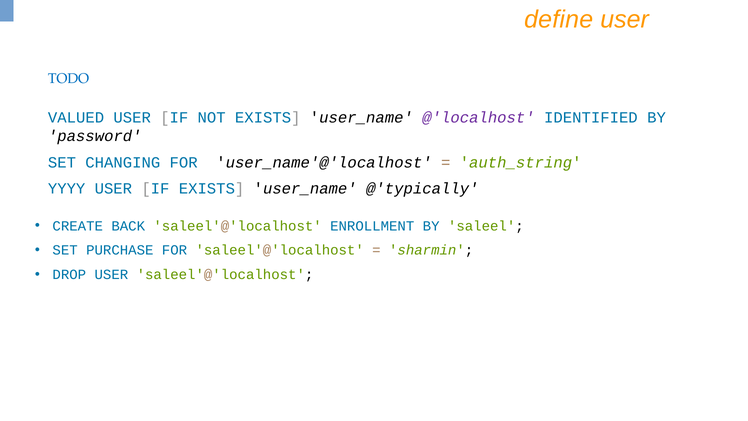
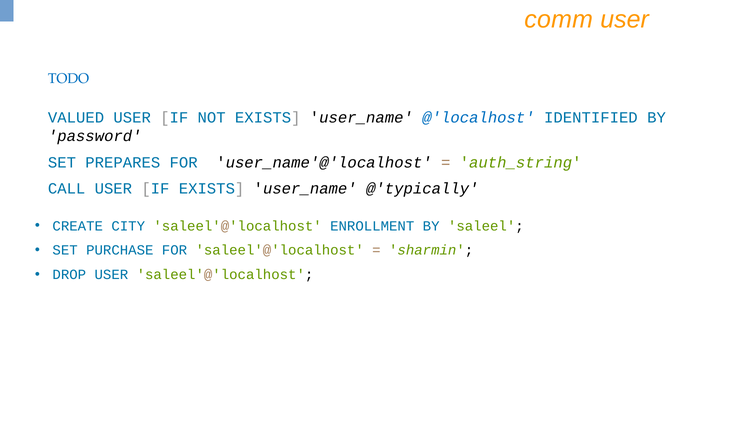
define: define -> comm (559, 19)
@'localhost colour: purple -> blue (479, 118)
CHANGING: CHANGING -> PREPARES (123, 162)
YYYY: YYYY -> CALL (67, 189)
BACK: BACK -> CITY (128, 226)
